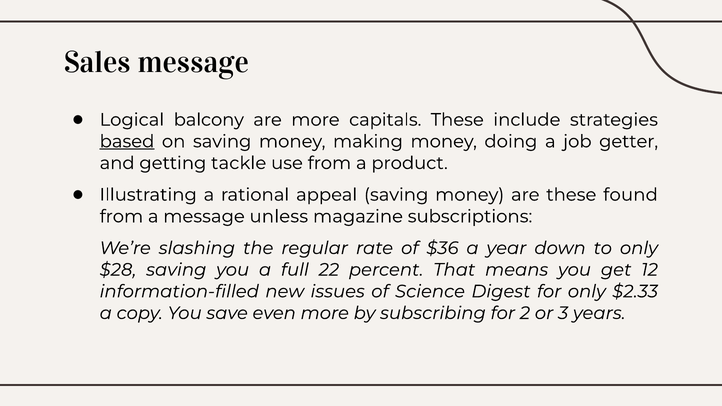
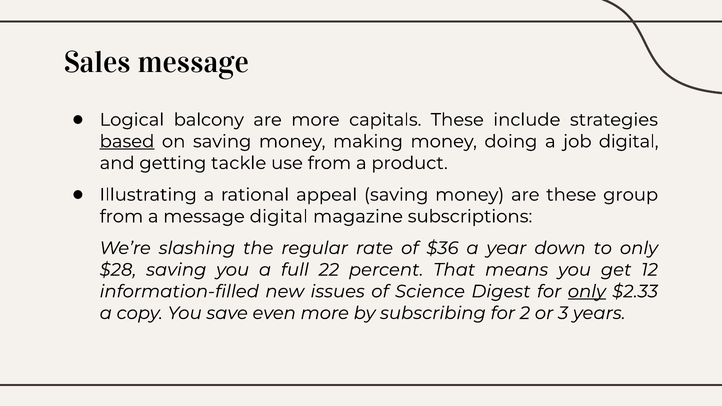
job getter: getter -> digital (629, 141)
found: found -> group (631, 195)
message unless: unless -> digital (279, 216)
only underline: none -> present (587, 292)
